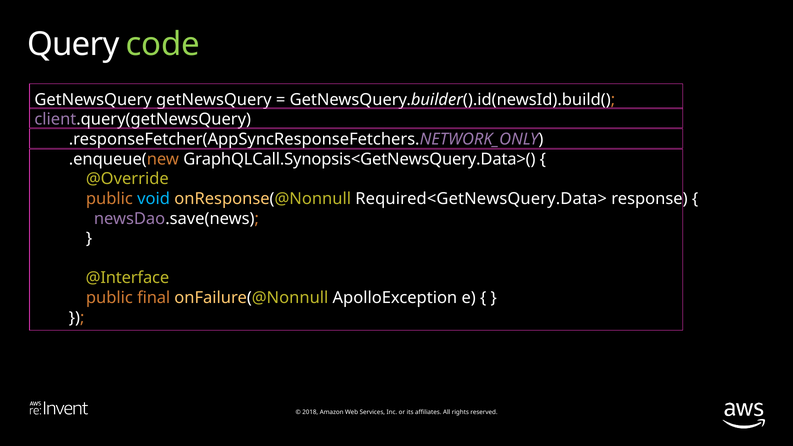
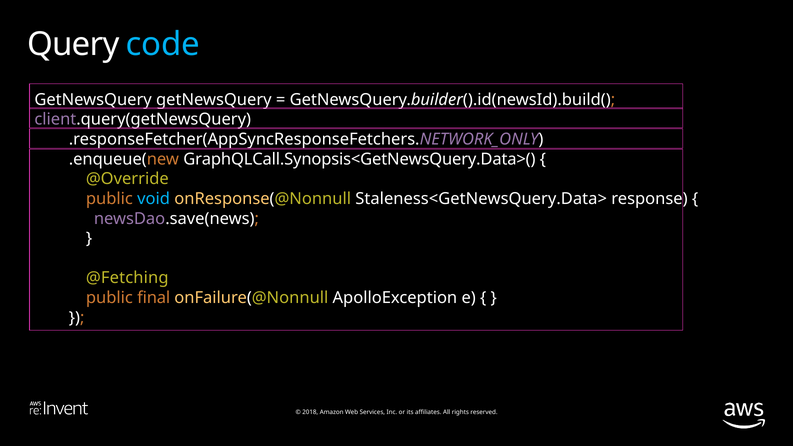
code colour: light green -> light blue (163, 44)
Required<GetNewsQuery.Data>: Required<GetNewsQuery.Data> -> Staleness<GetNewsQuery.Data> (481, 199)
@Interface: @Interface -> @Fetching (127, 278)
